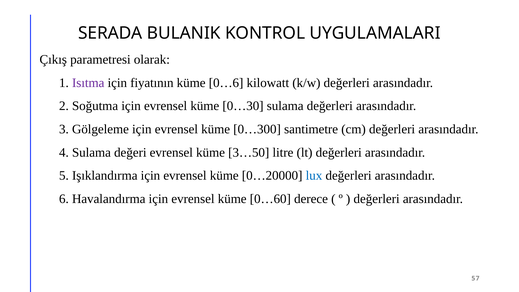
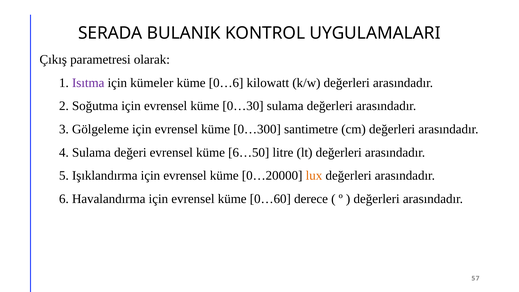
fiyatının: fiyatının -> kümeler (152, 83)
3…50: 3…50 -> 6…50 (249, 152)
lux colour: blue -> orange (314, 176)
